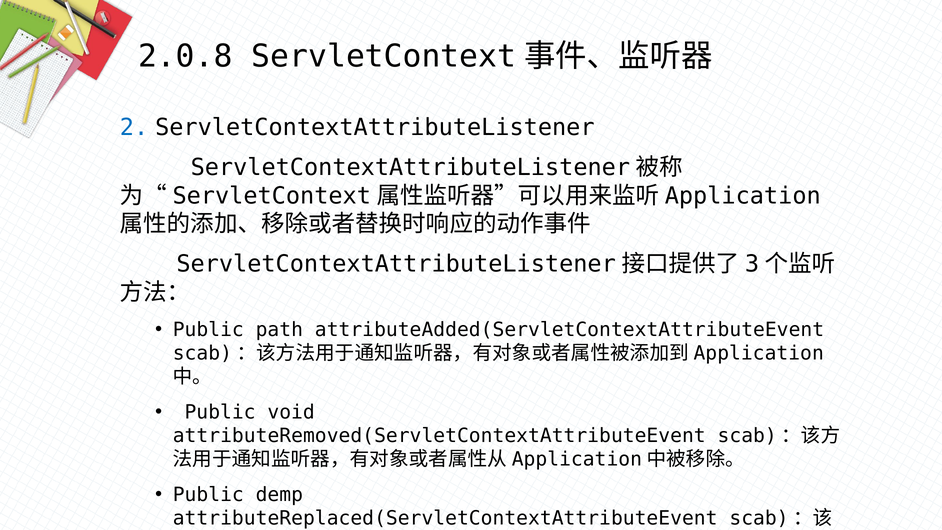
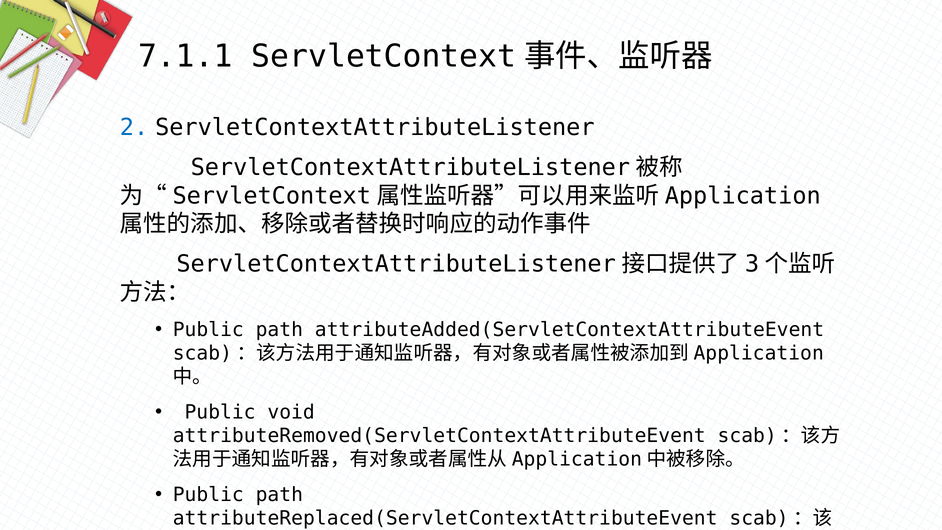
2.0.8: 2.0.8 -> 7.1.1 (185, 56)
demp: demp -> path (279, 495)
